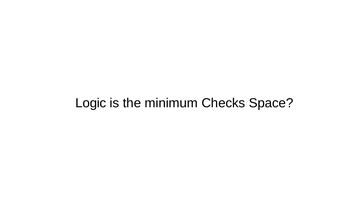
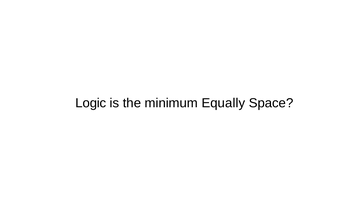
Checks: Checks -> Equally (223, 103)
